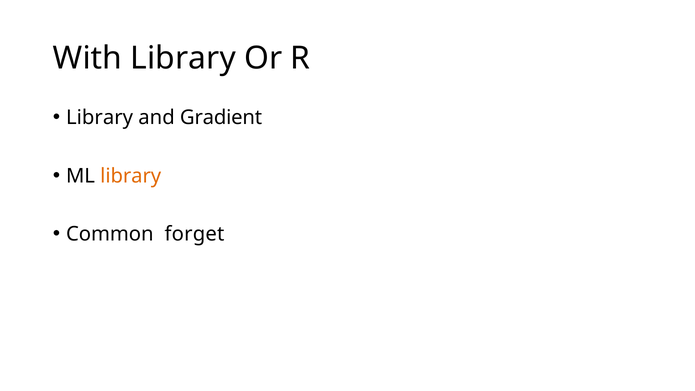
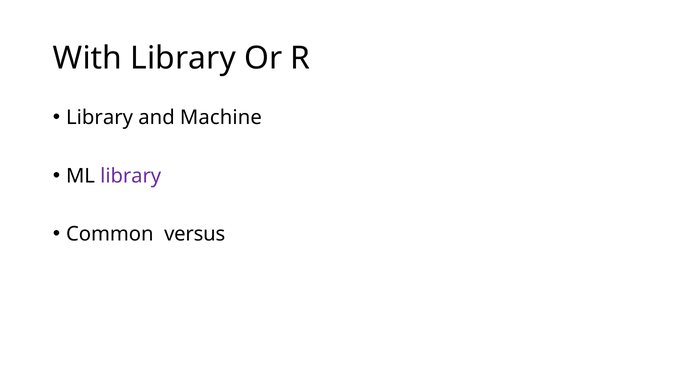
Gradient: Gradient -> Machine (221, 118)
library colour: orange -> purple (131, 176)
forget: forget -> versus (195, 234)
